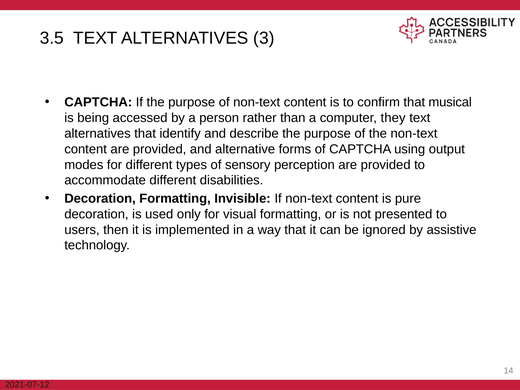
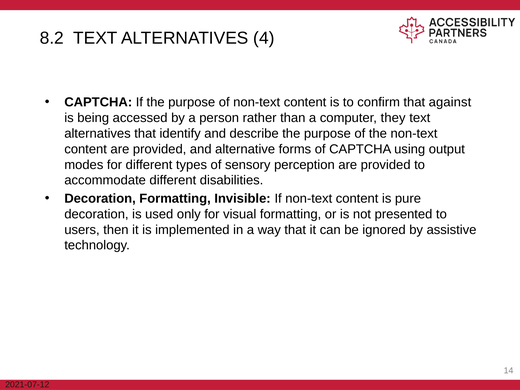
3.5: 3.5 -> 8.2 (52, 38)
3: 3 -> 4 (264, 38)
musical: musical -> against (450, 102)
